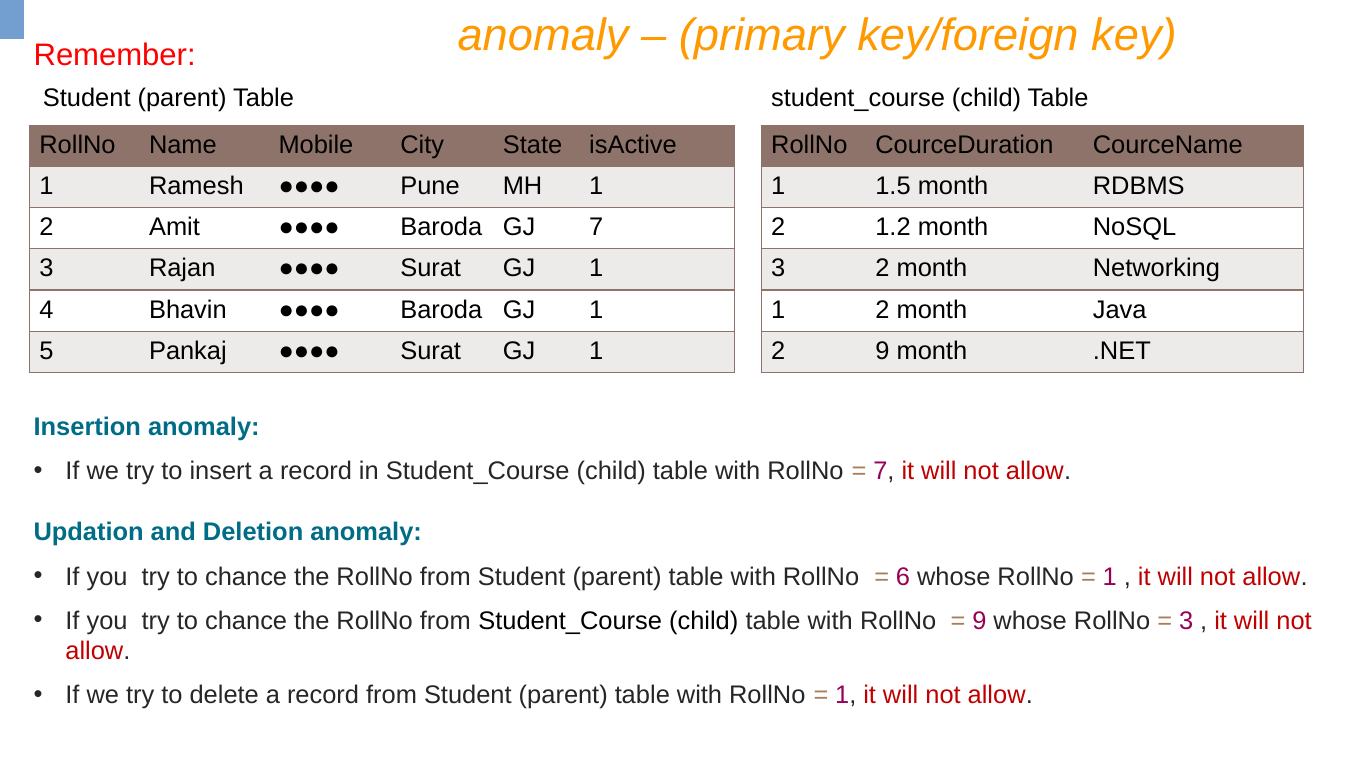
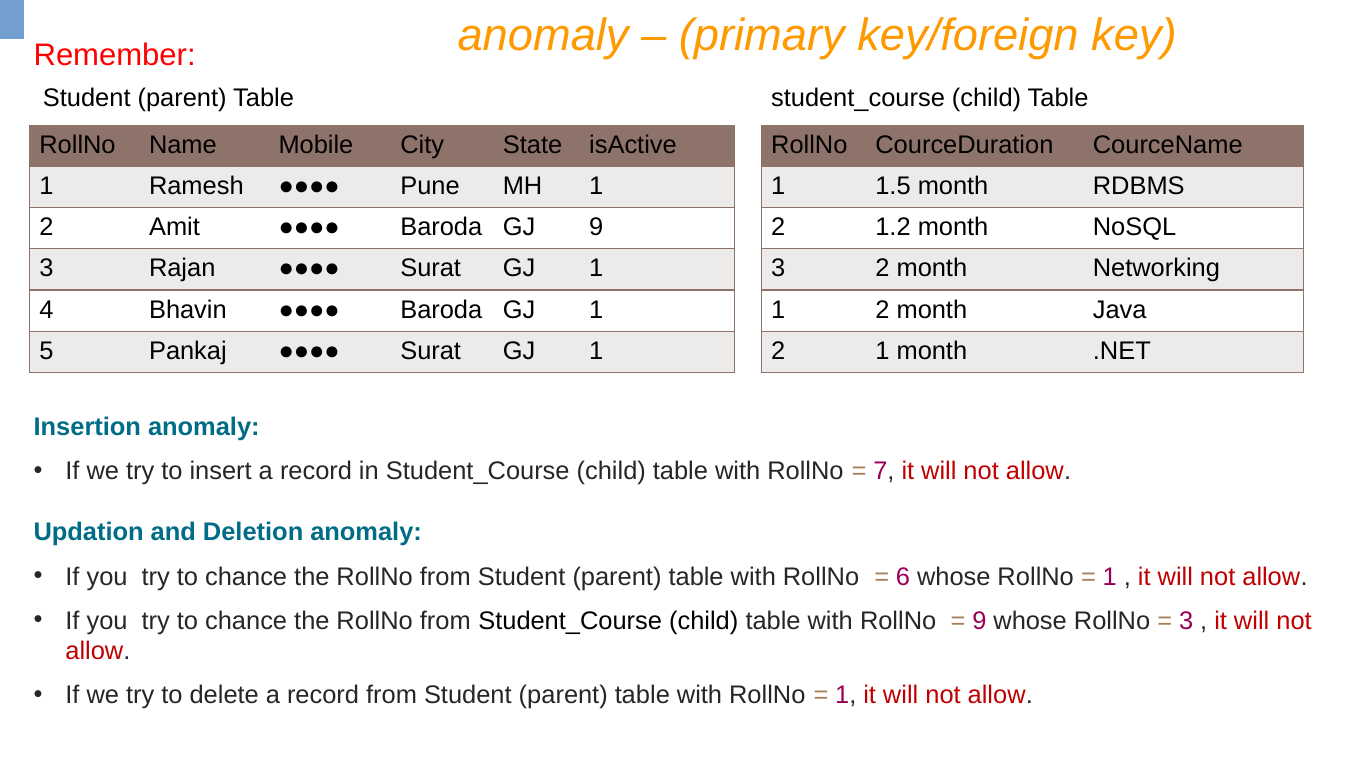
GJ 7: 7 -> 9 (596, 227)
2 9: 9 -> 1 (882, 351)
